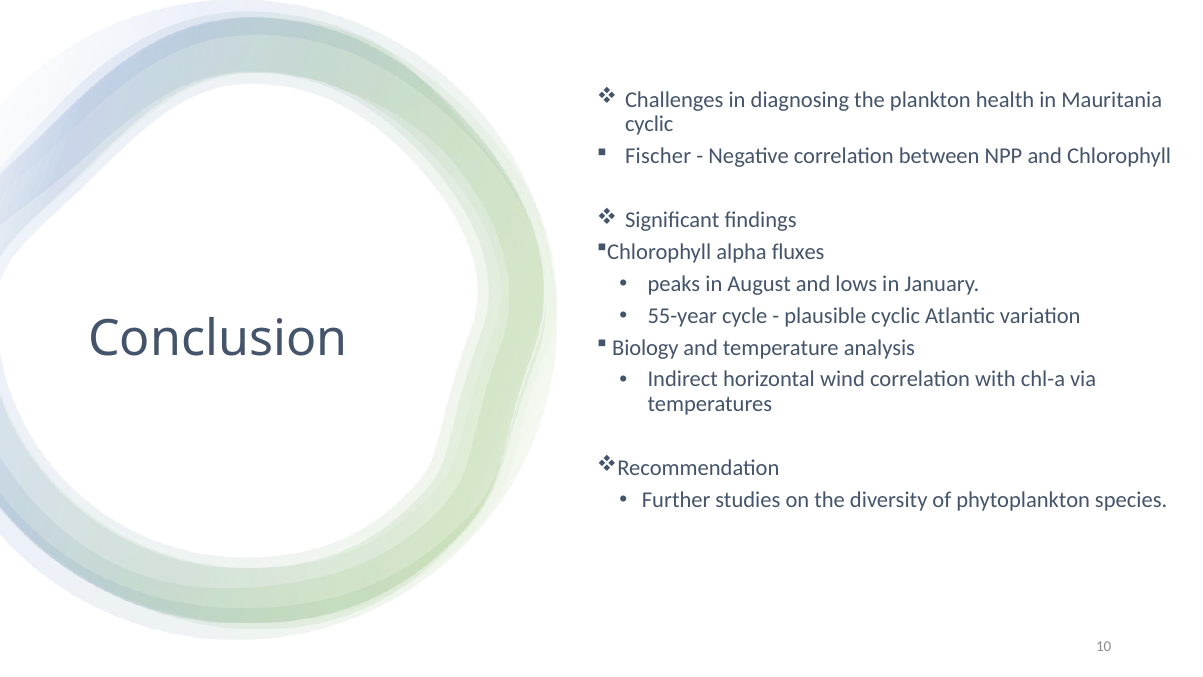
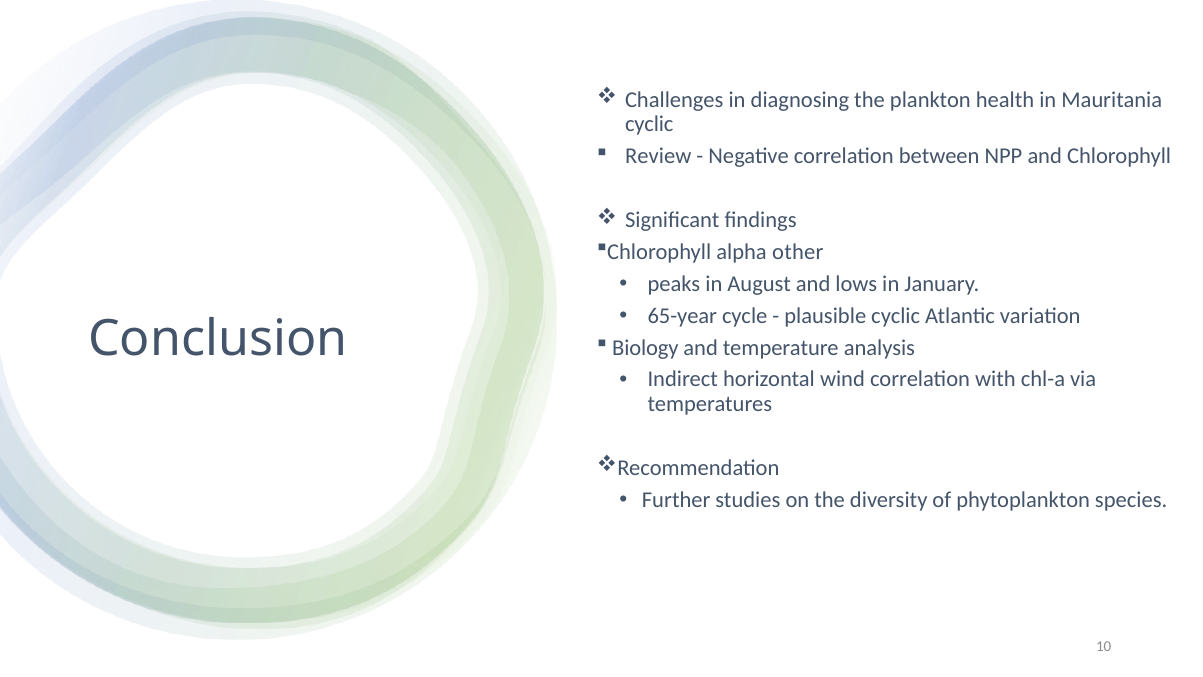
Fischer: Fischer -> Review (658, 156)
fluxes: fluxes -> other (798, 252)
55-year: 55-year -> 65-year (682, 316)
